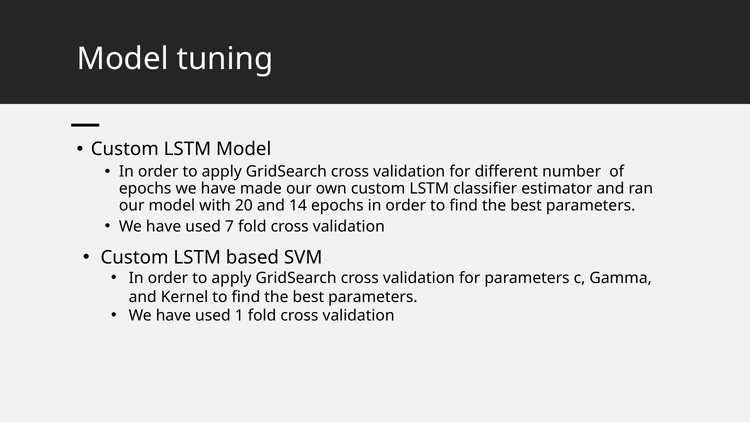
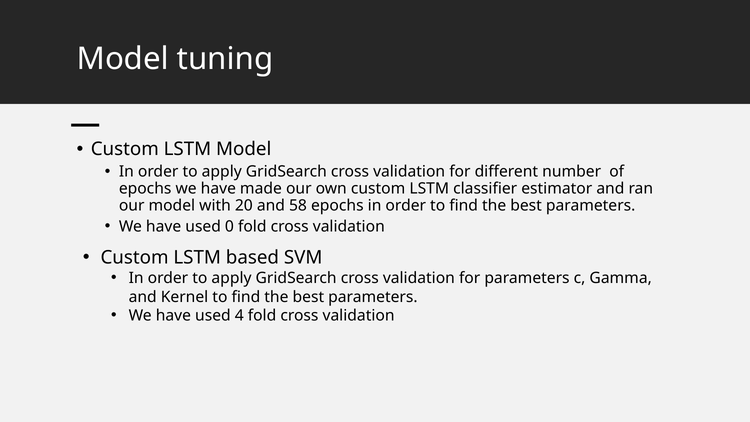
14: 14 -> 58 (298, 206)
7: 7 -> 0 (229, 226)
1: 1 -> 4 (239, 316)
